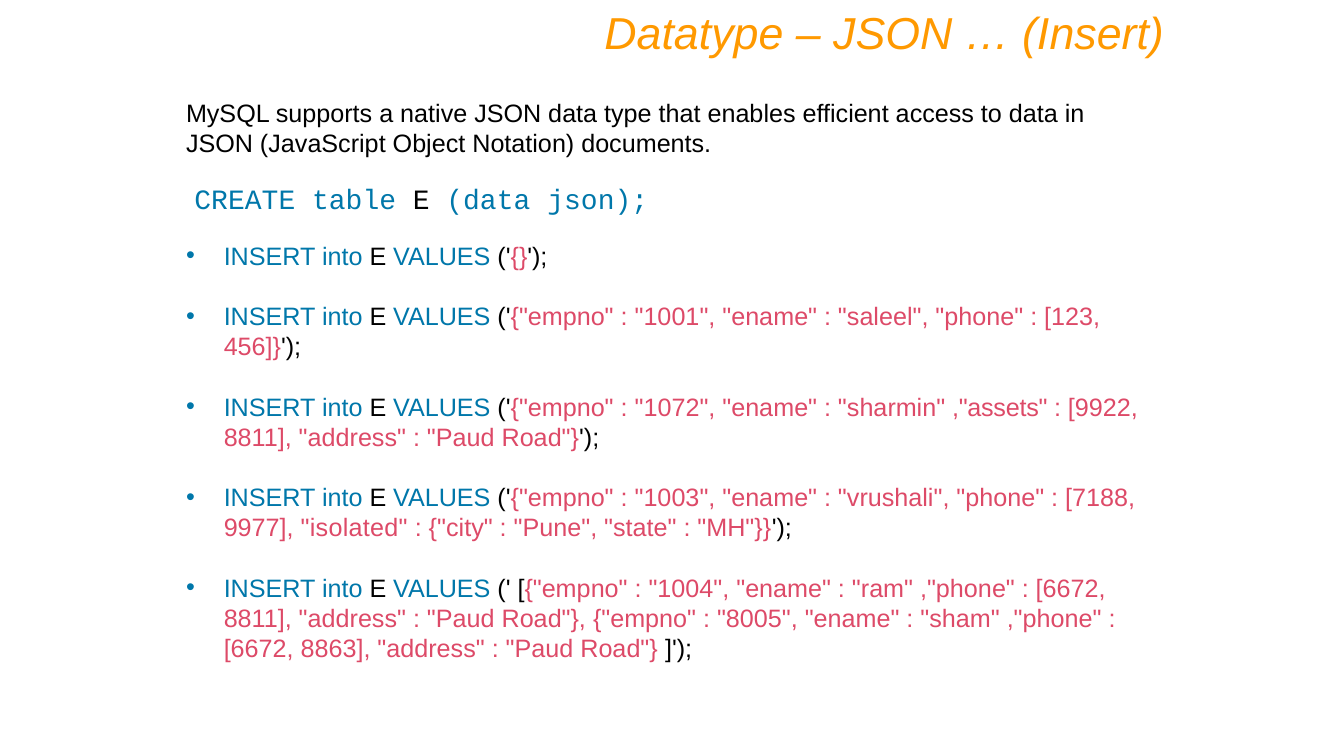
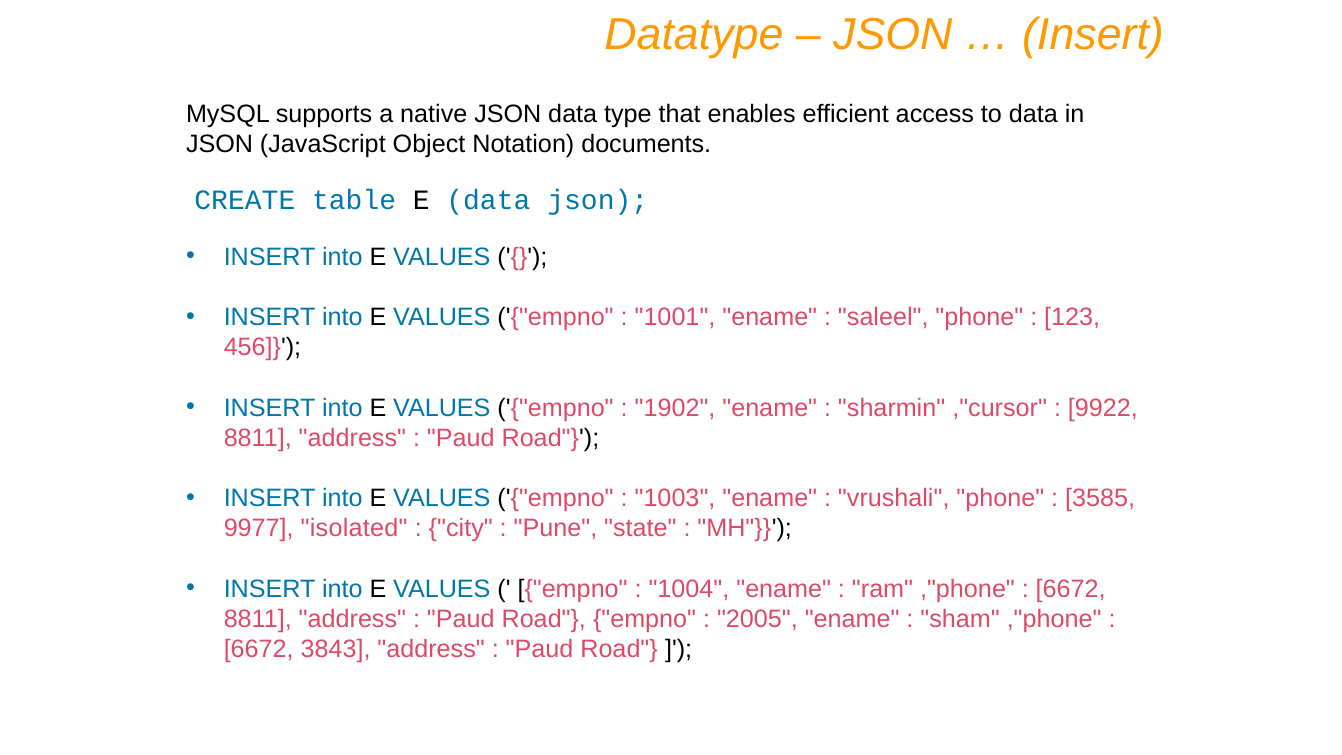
1072: 1072 -> 1902 (675, 408)
,"assets: ,"assets -> ,"cursor (1000, 408)
7188: 7188 -> 3585 (1100, 498)
8005: 8005 -> 2005 (757, 619)
8863: 8863 -> 3843 (336, 649)
